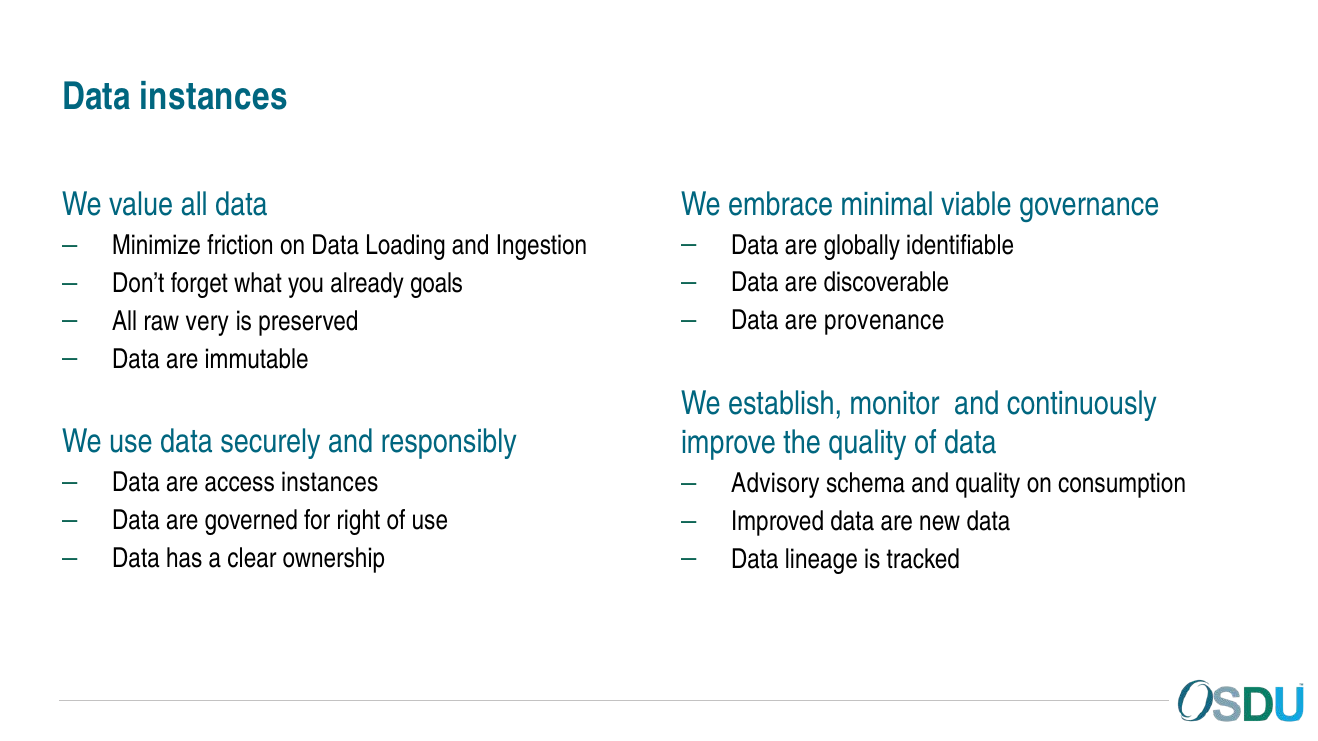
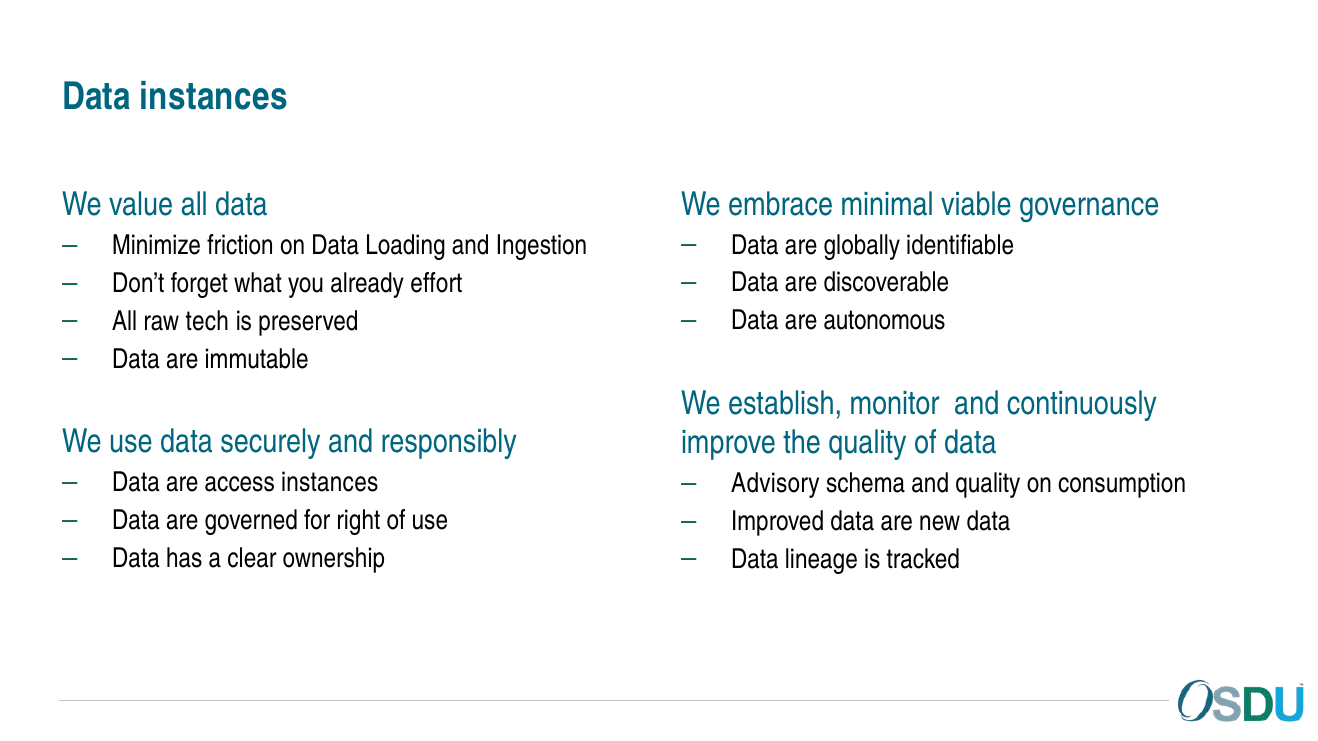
goals: goals -> effort (436, 284)
provenance: provenance -> autonomous (884, 321)
very: very -> tech (207, 322)
